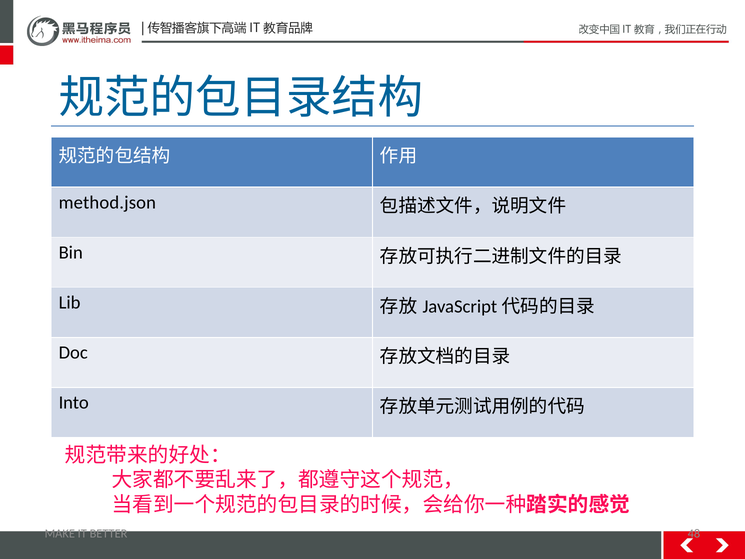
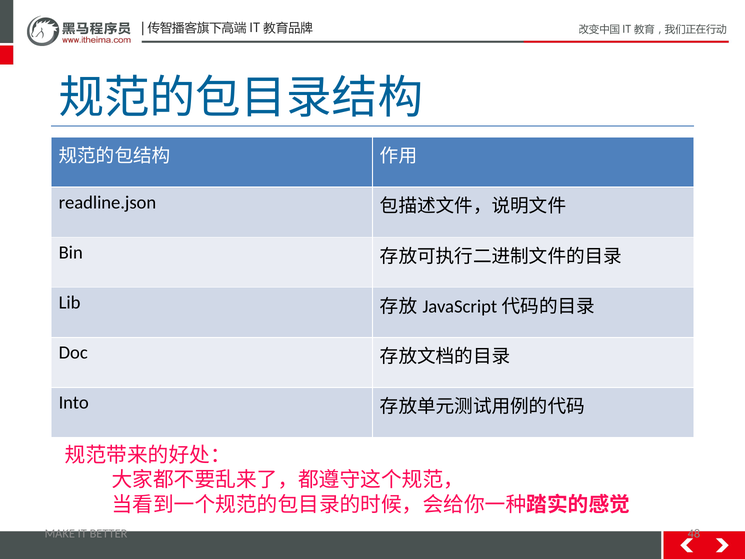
method.json: method.json -> readline.json (107, 202)
